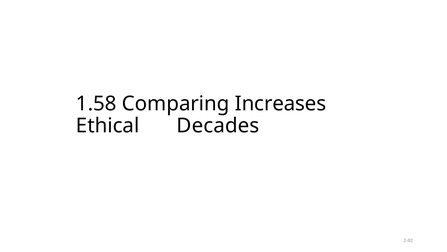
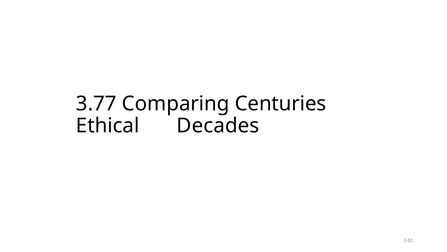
1.58: 1.58 -> 3.77 (96, 103)
Increases: Increases -> Centuries (281, 103)
